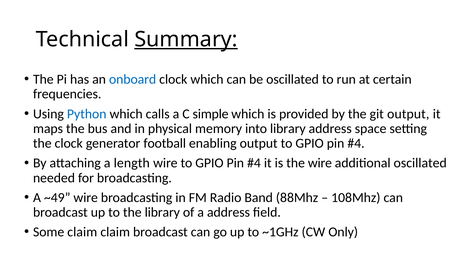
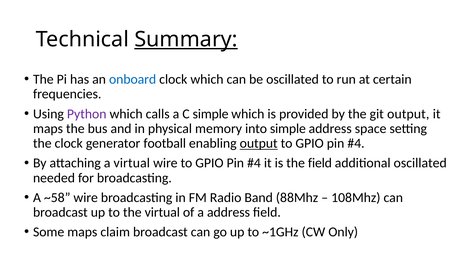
Python colour: blue -> purple (87, 114)
into library: library -> simple (288, 129)
output underline: none -> present (259, 144)
a length: length -> virtual (132, 163)
the wire: wire -> field (320, 163)
~49: ~49 -> ~58 (57, 198)
the library: library -> virtual (162, 213)
Some claim: claim -> maps (82, 232)
